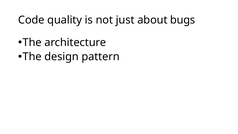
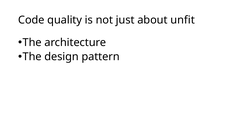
bugs: bugs -> unfit (183, 20)
